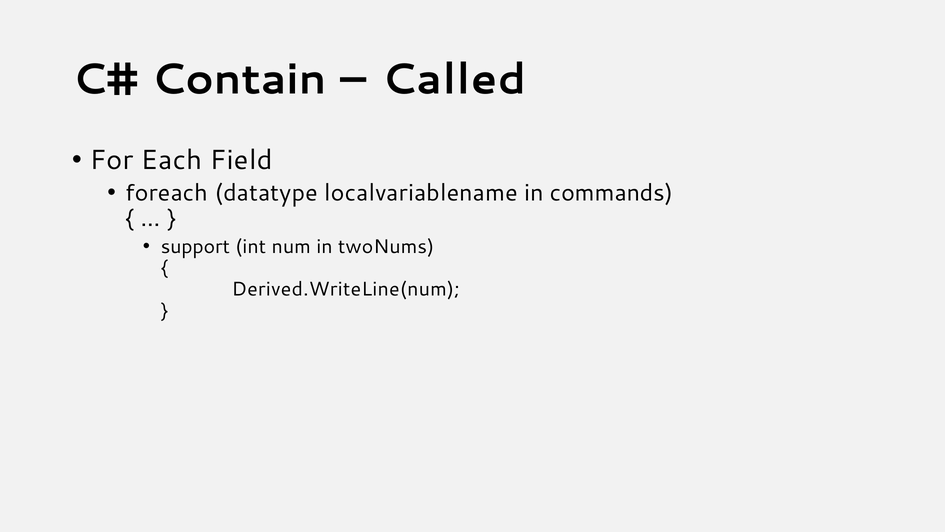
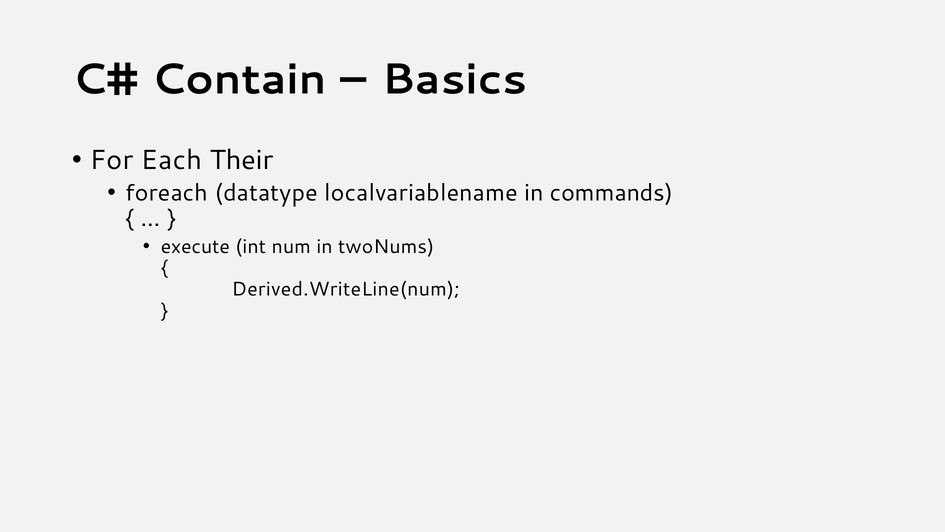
Called: Called -> Basics (454, 79)
Field: Field -> Their (241, 160)
support: support -> execute (195, 246)
